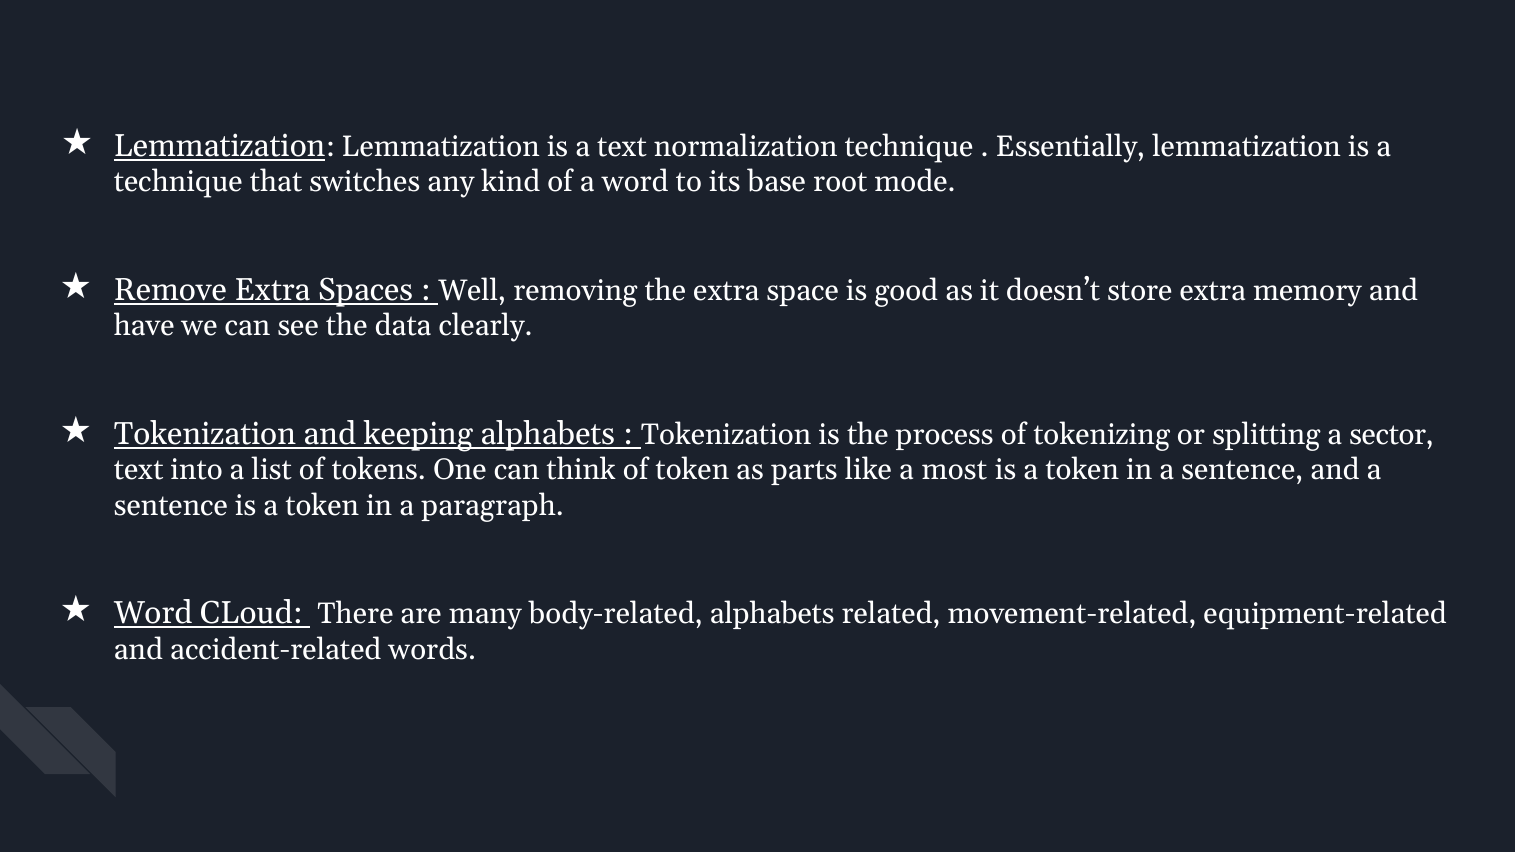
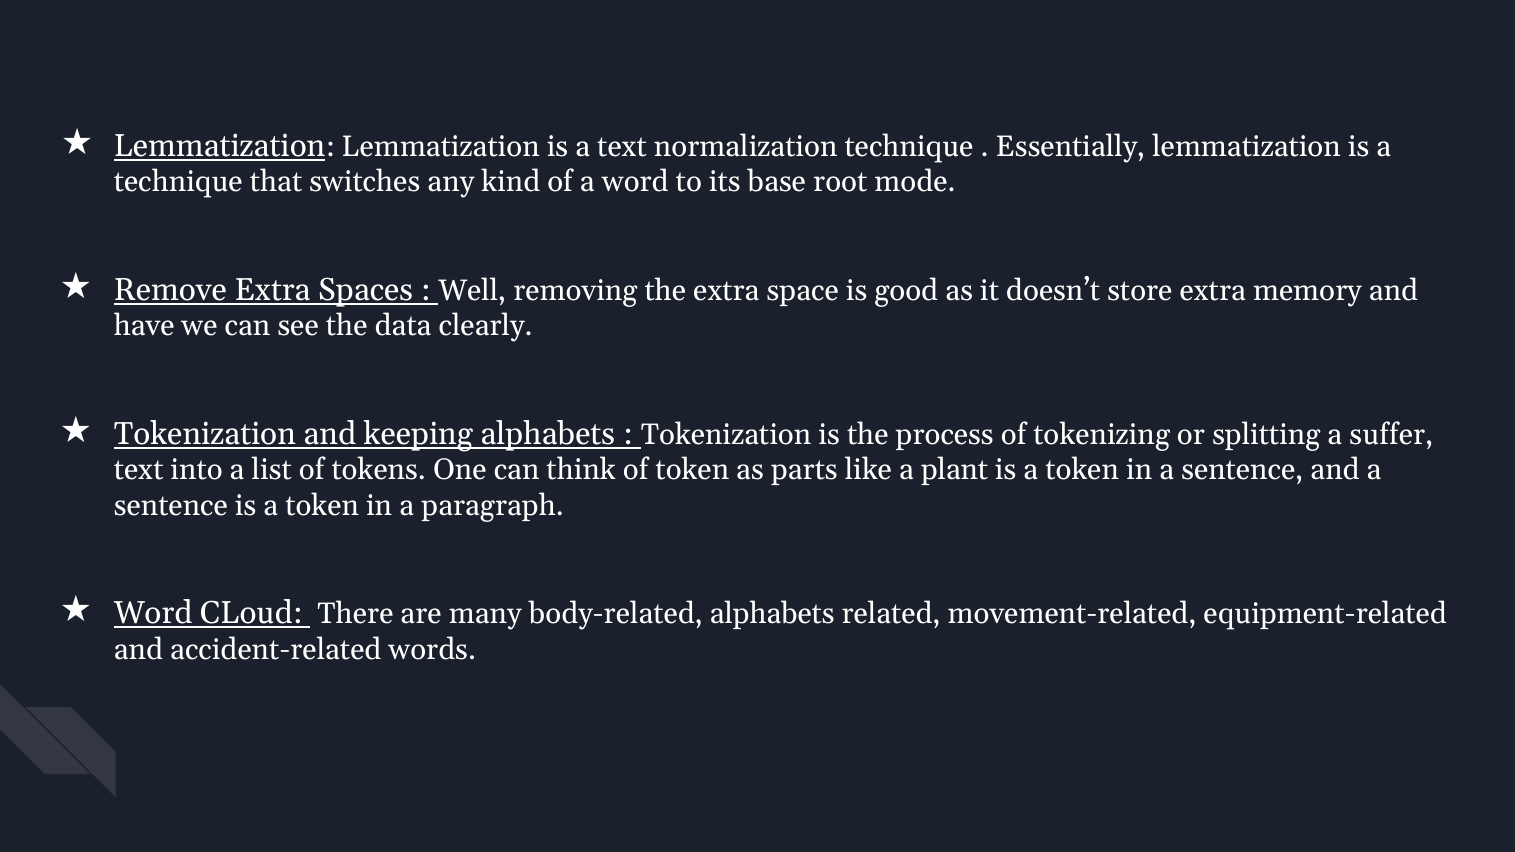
sector: sector -> suffer (1391, 434)
most: most -> plant (955, 470)
